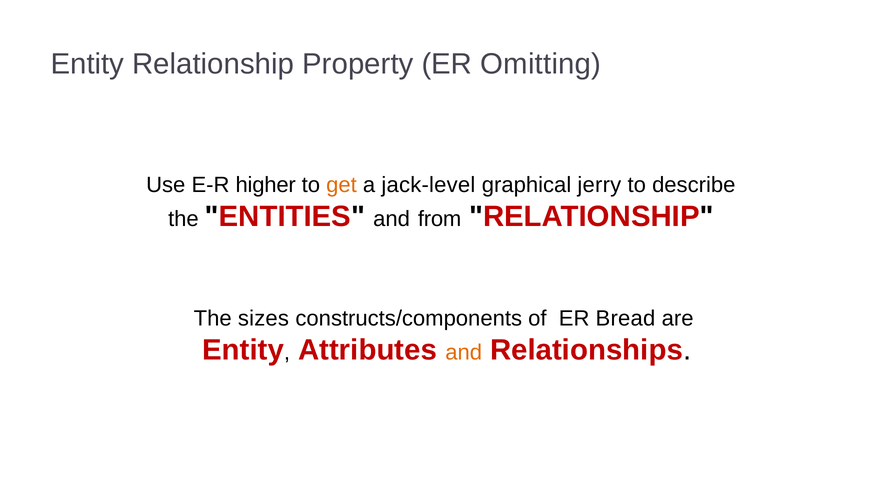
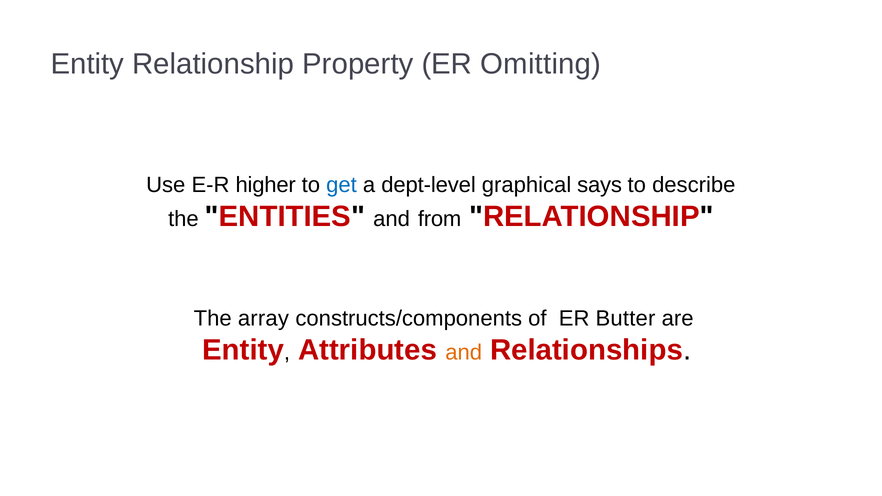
get colour: orange -> blue (341, 185)
jack-level: jack-level -> dept-level (429, 185)
jerry: jerry -> says (600, 185)
sizes: sizes -> array (263, 319)
Bread: Bread -> Butter (625, 319)
